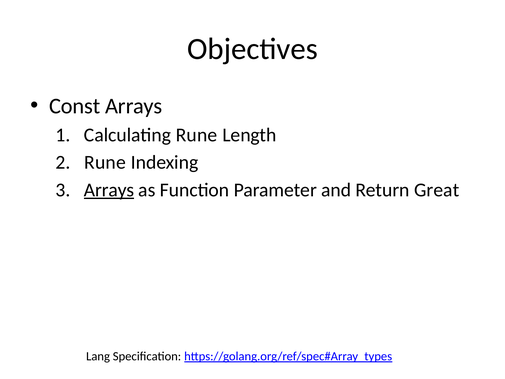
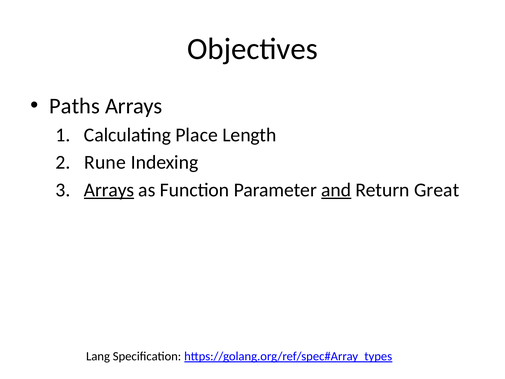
Const: Const -> Paths (75, 106)
Calculating Rune: Rune -> Place (197, 135)
and underline: none -> present (336, 190)
